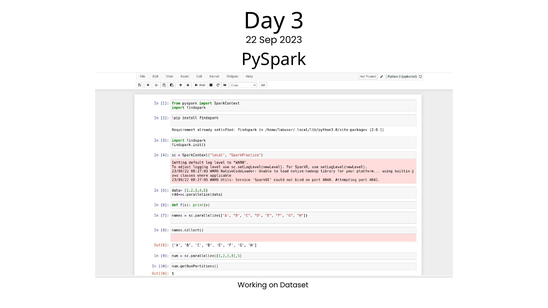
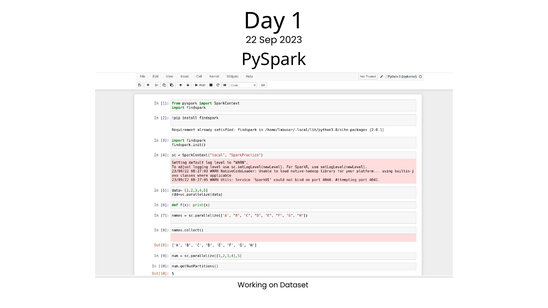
3: 3 -> 1 (298, 21)
